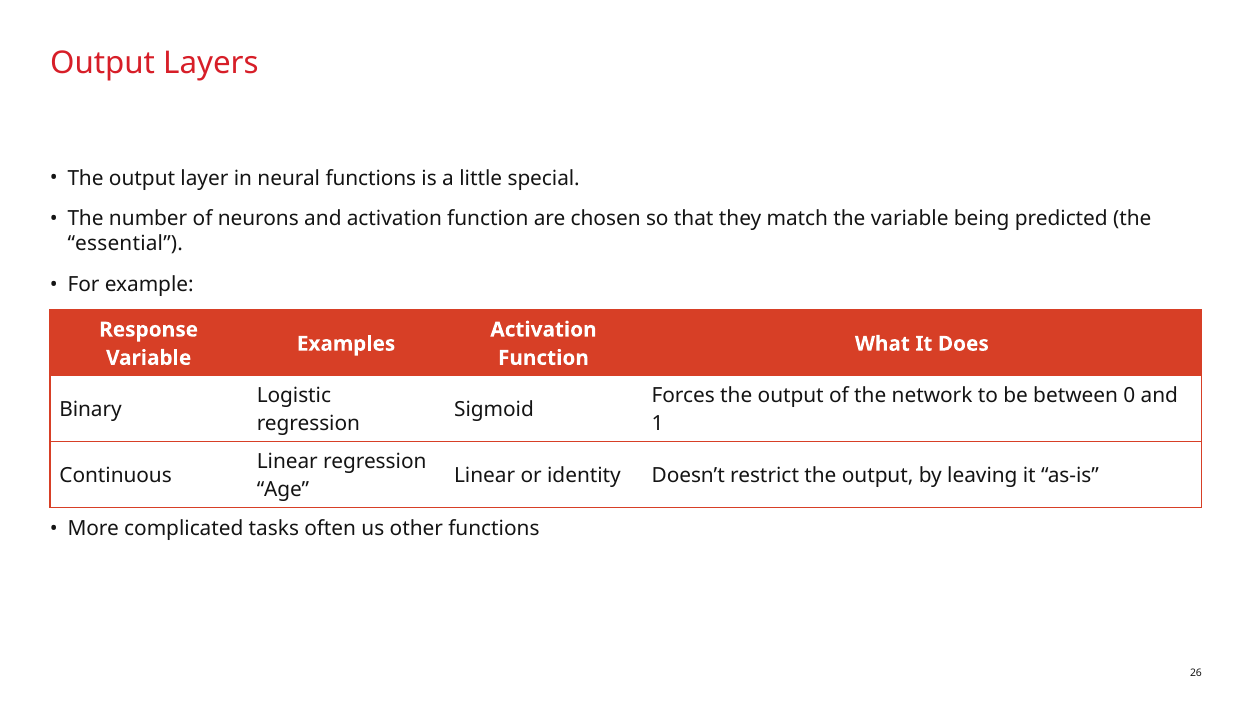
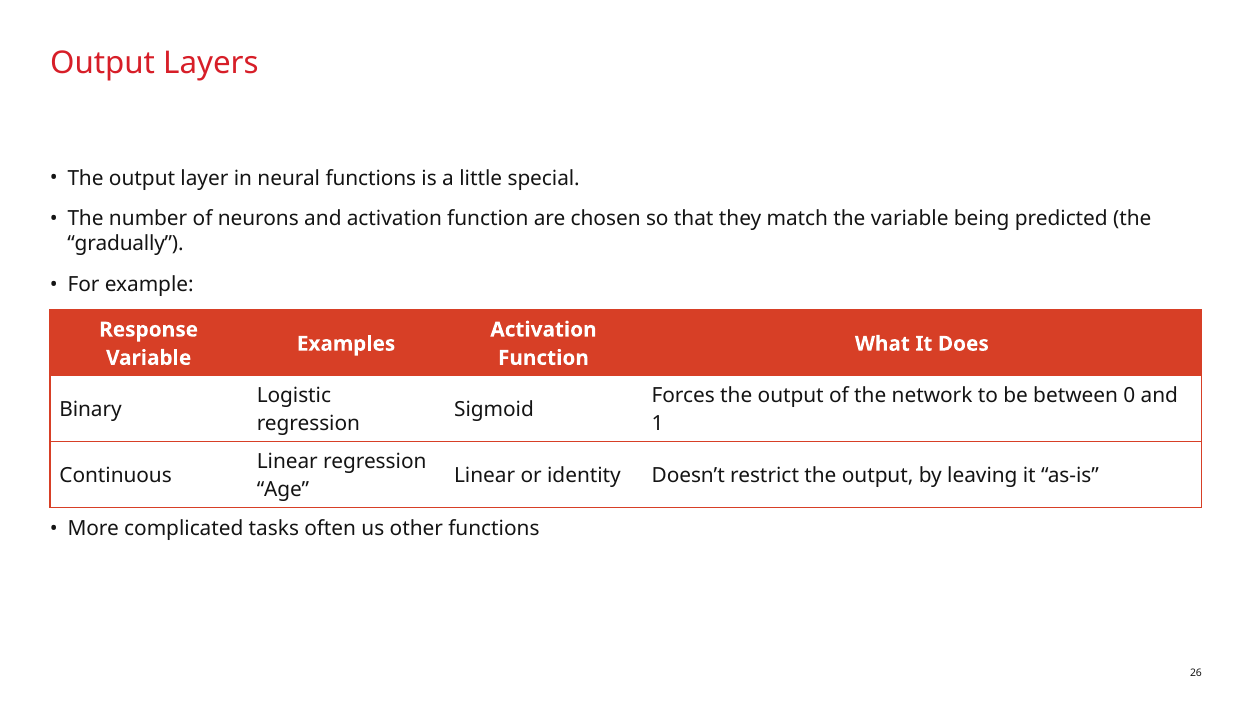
essential: essential -> gradually (125, 244)
